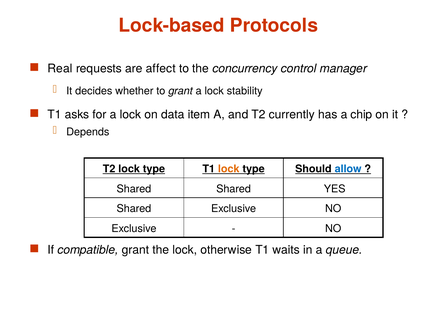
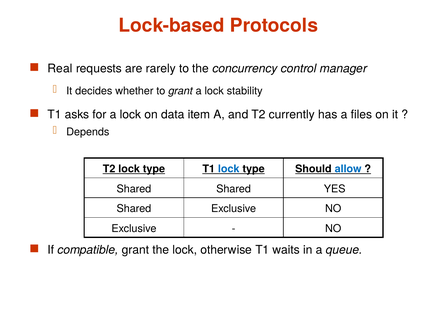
affect: affect -> rarely (161, 68)
chip: chip -> files (361, 115)
lock colour: orange -> blue (229, 169)
